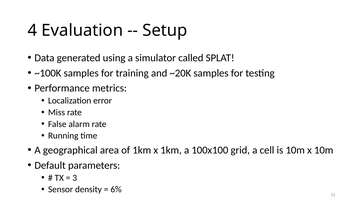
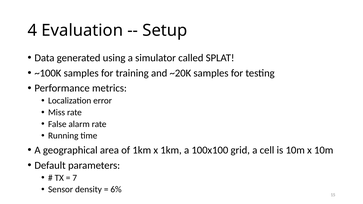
3: 3 -> 7 (75, 178)
